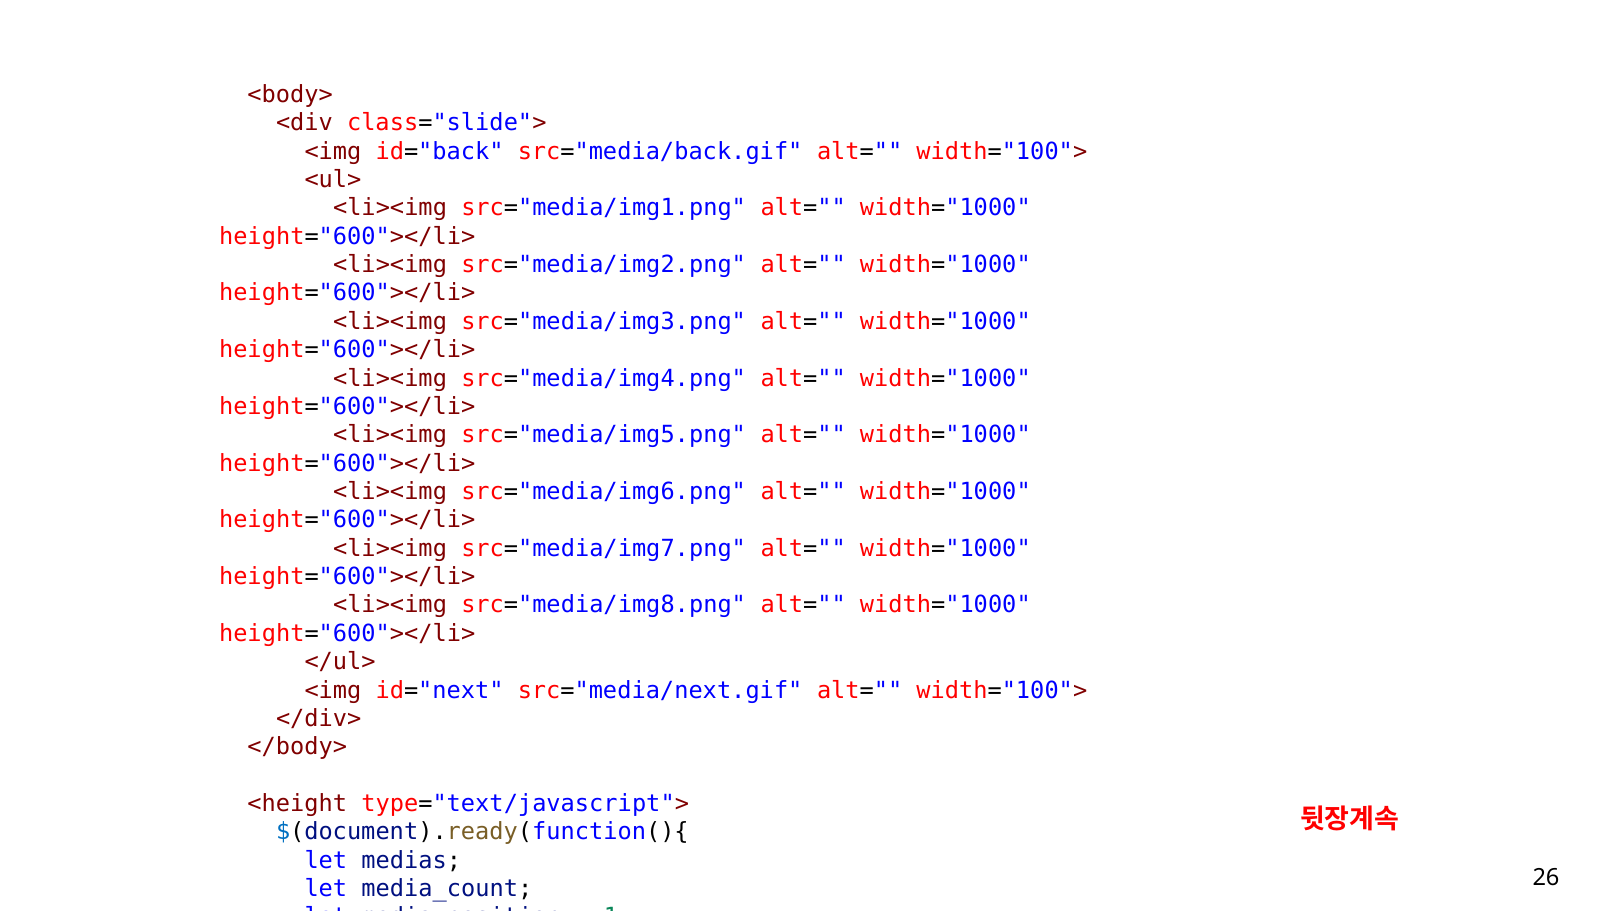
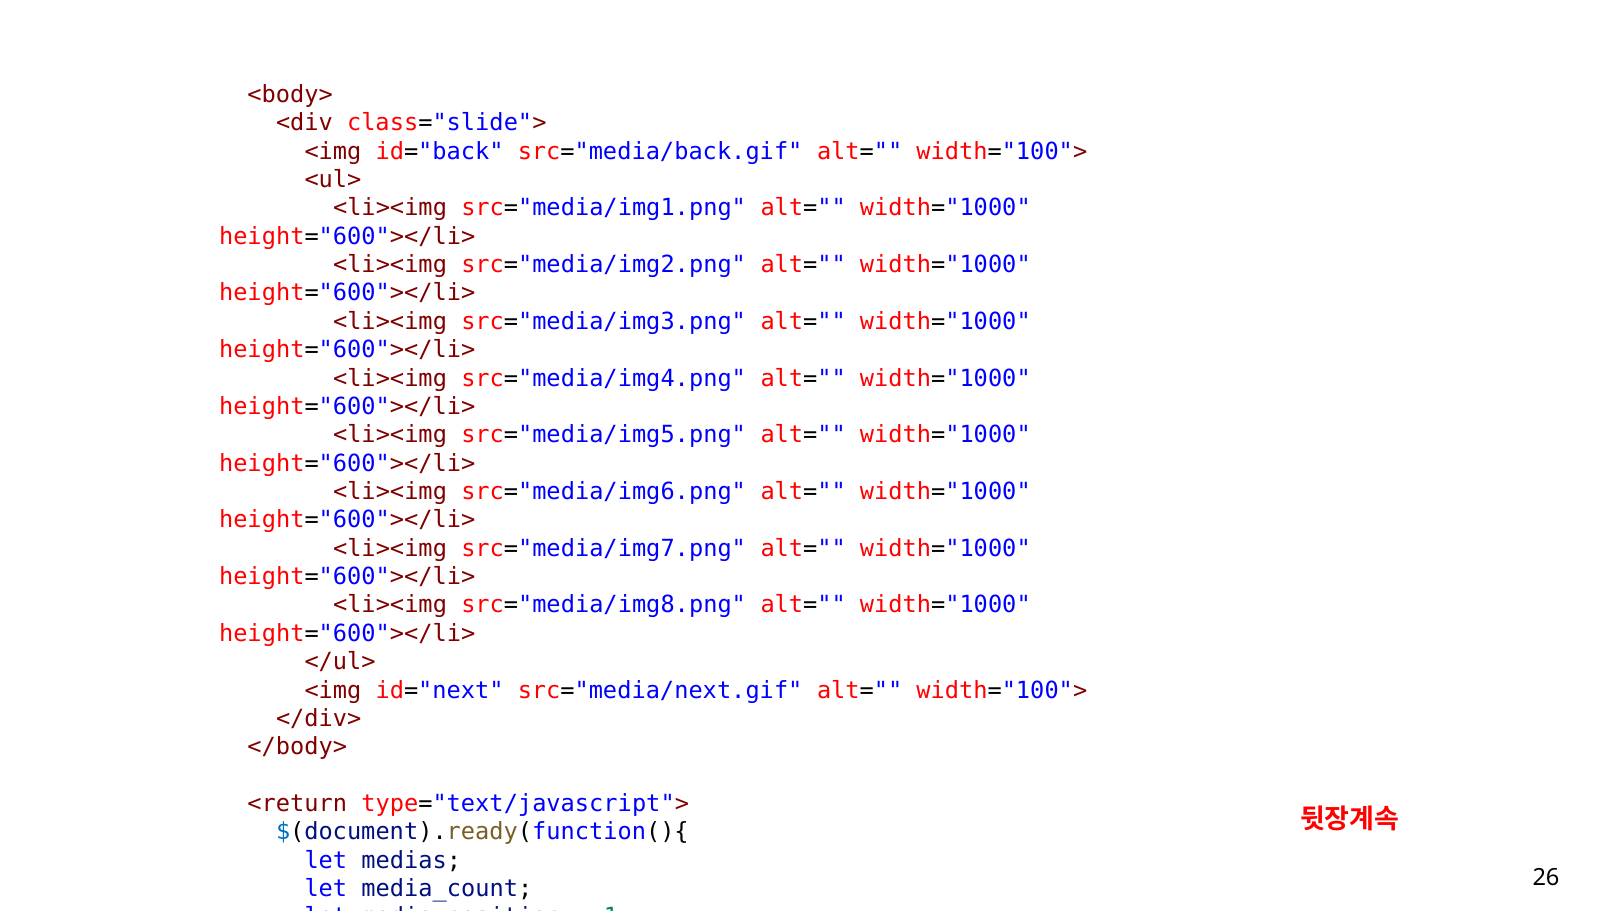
<height: <height -> <return (297, 804)
